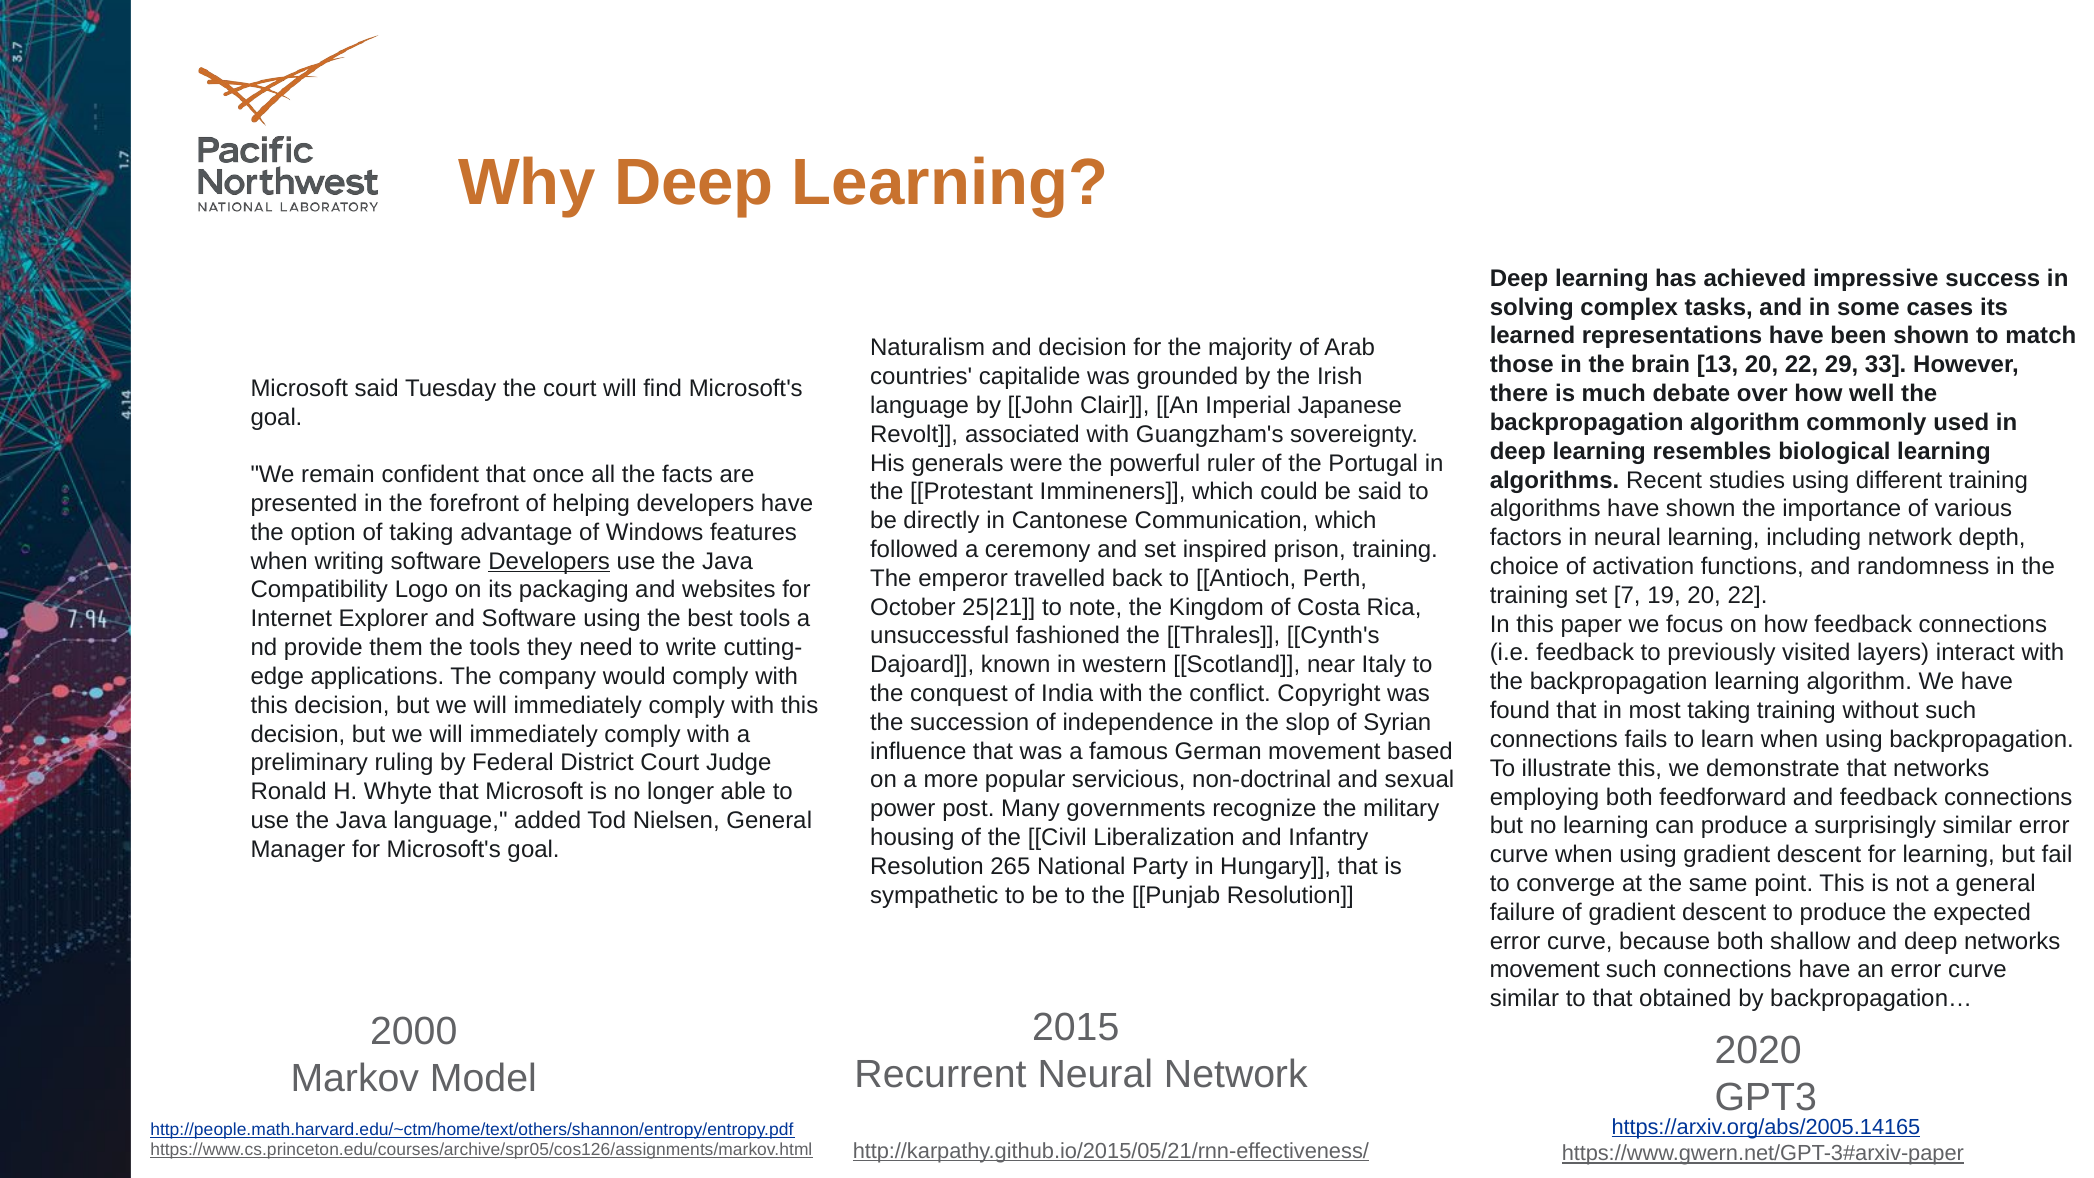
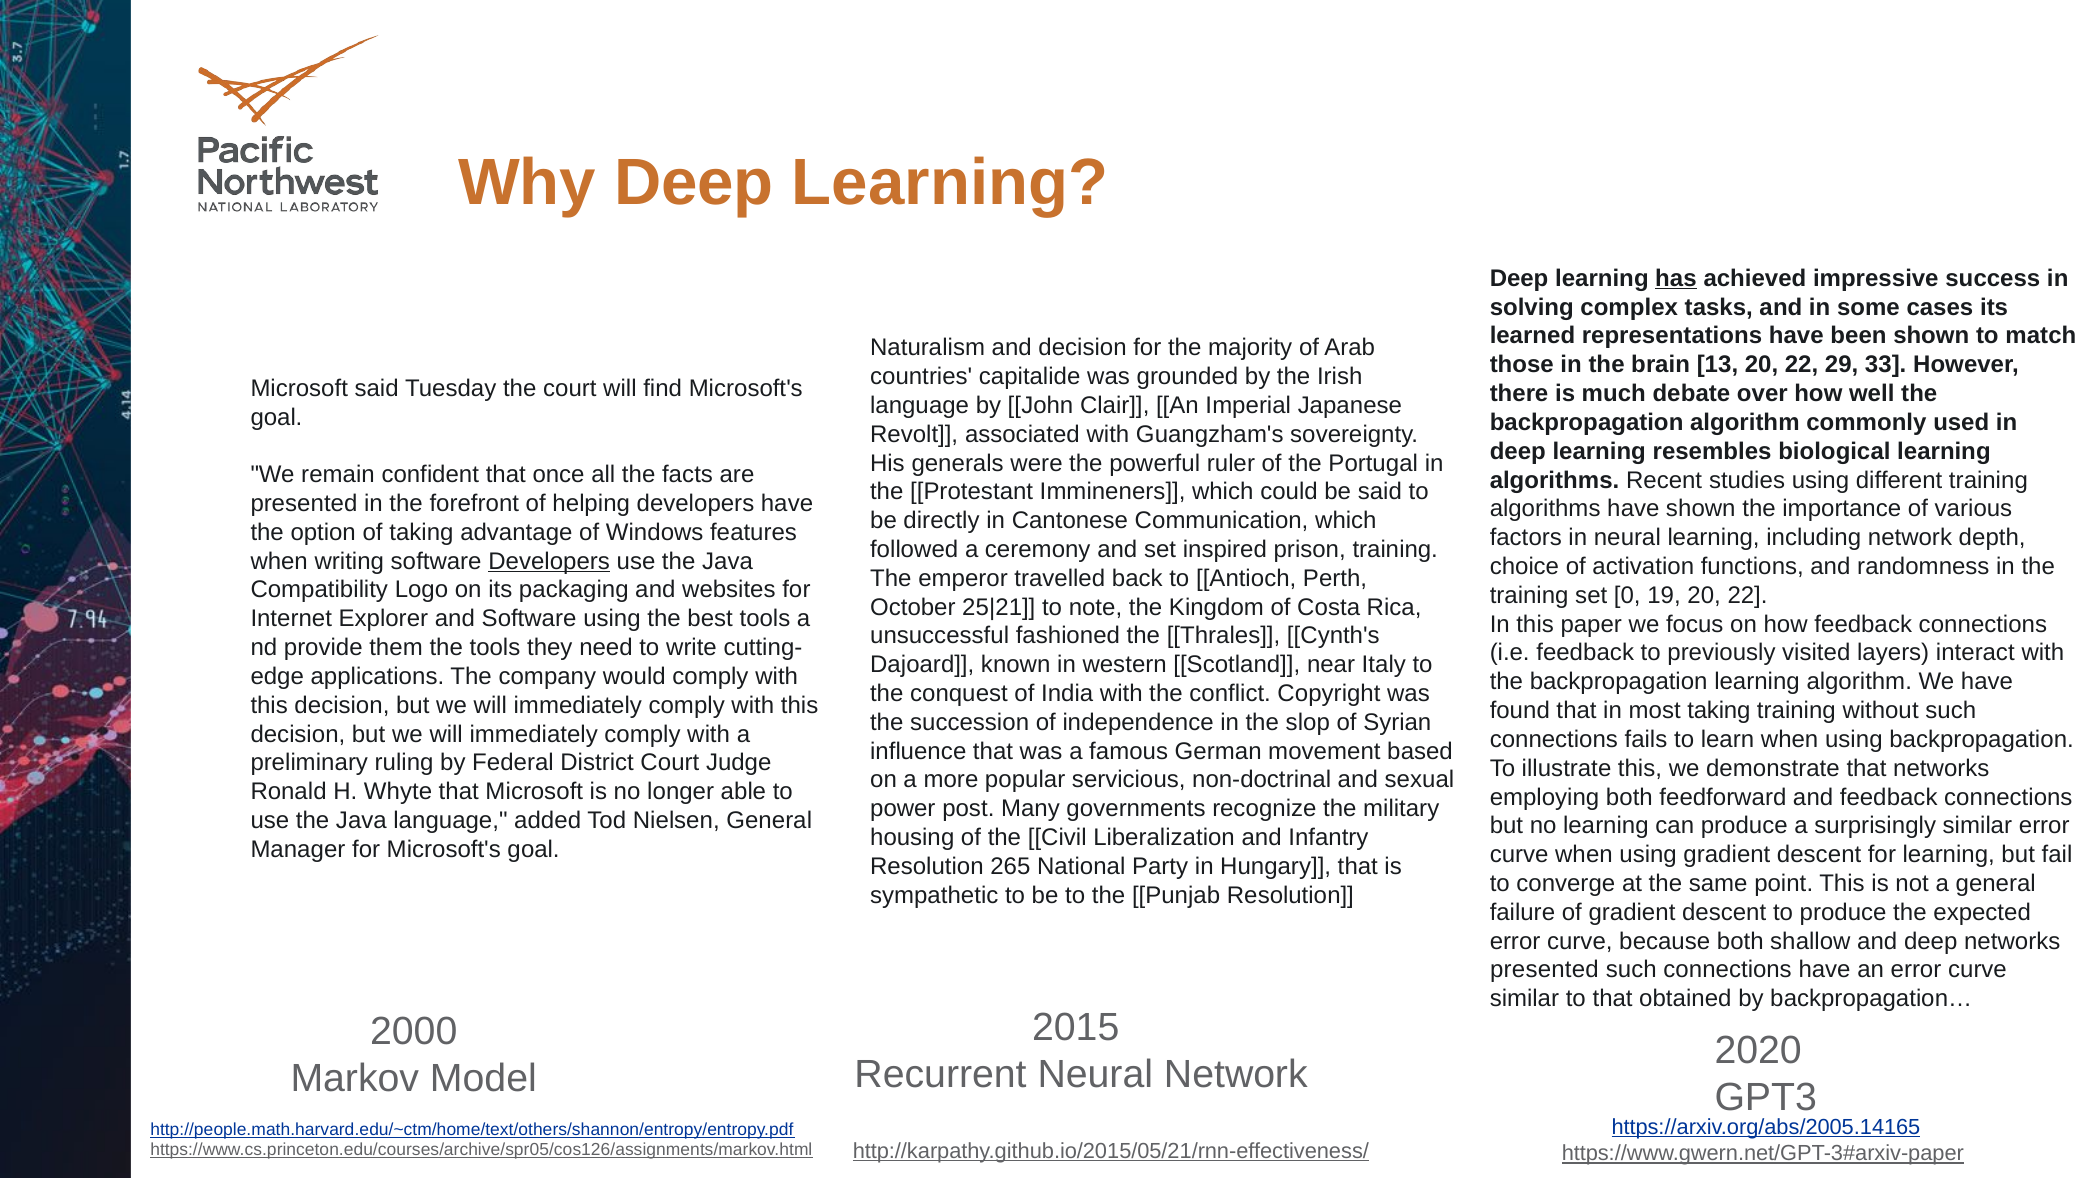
has underline: none -> present (1676, 278)
7: 7 -> 0 (1627, 595)
movement: movement -> presented (1544, 970)
